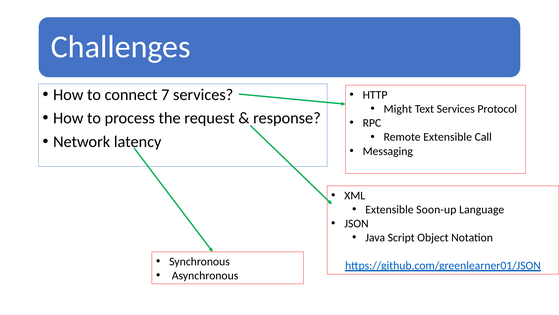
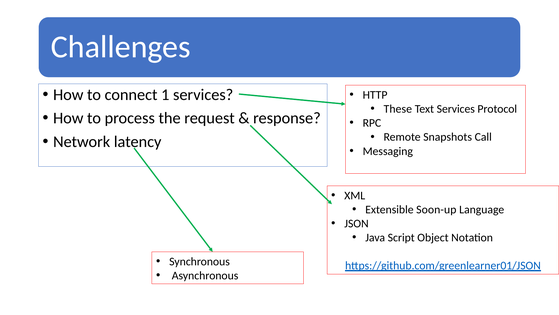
7: 7 -> 1 (165, 95)
Might: Might -> These (398, 109)
Remote Extensible: Extensible -> Snapshots (448, 137)
